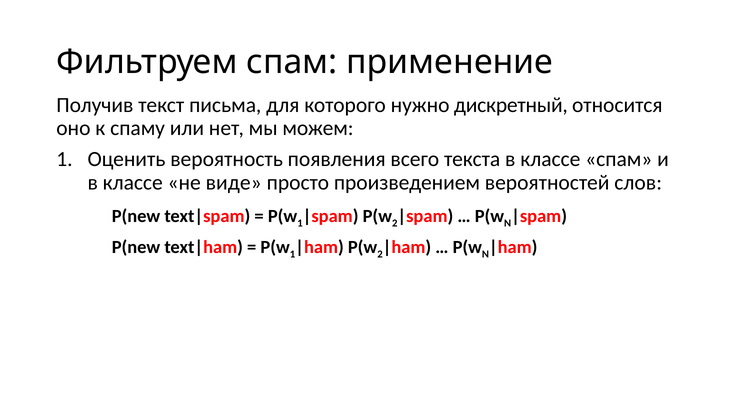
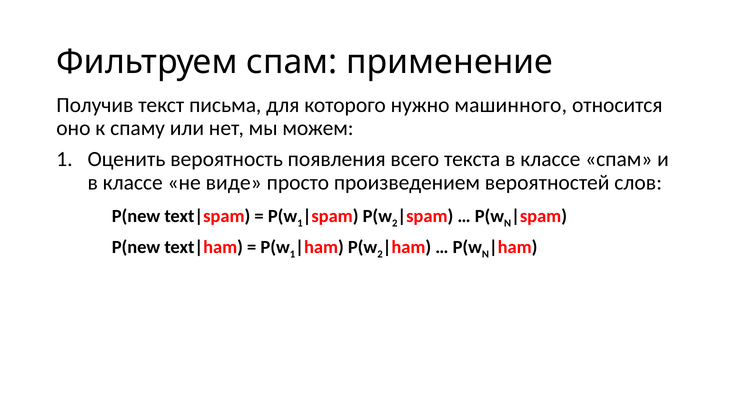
дискретный: дискретный -> машинного (511, 105)
